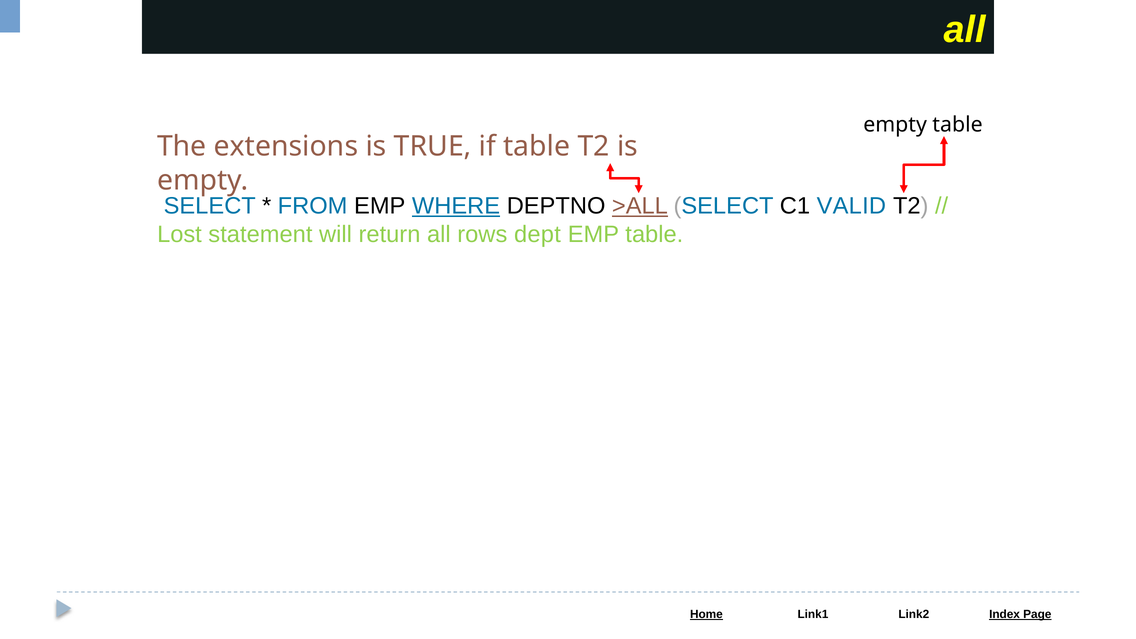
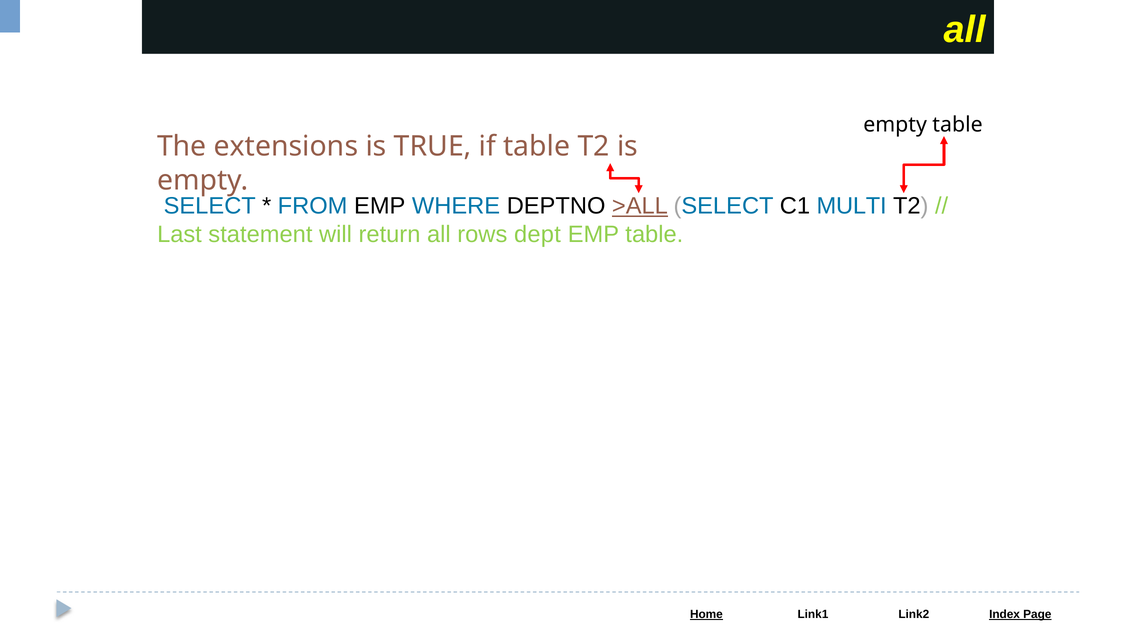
WHERE underline: present -> none (456, 206)
VALID: VALID -> MULTI (852, 206)
Lost: Lost -> Last (179, 234)
